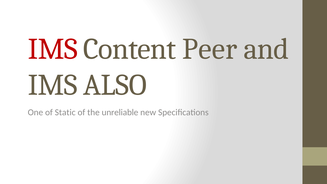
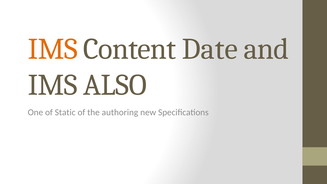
IMS colour: red -> orange (53, 49)
Peer: Peer -> Date (210, 49)
unreliable: unreliable -> authoring (120, 112)
